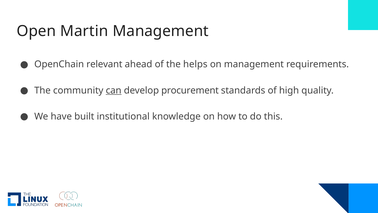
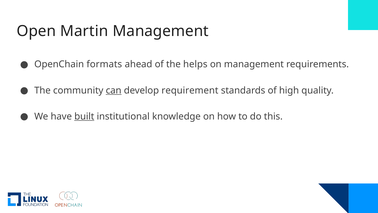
relevant: relevant -> formats (104, 64)
procurement: procurement -> requirement (190, 90)
built underline: none -> present (84, 116)
